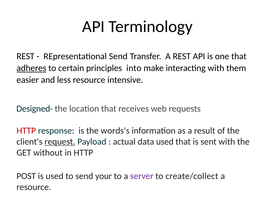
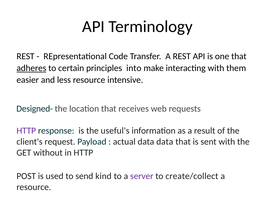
REpresentational Send: Send -> Code (118, 56)
HTTP colour: red -> purple (26, 131)
words's: words's -> useful's (115, 131)
request underline: present -> none (60, 142)
data used: used -> data (165, 142)
your: your -> kind (103, 176)
